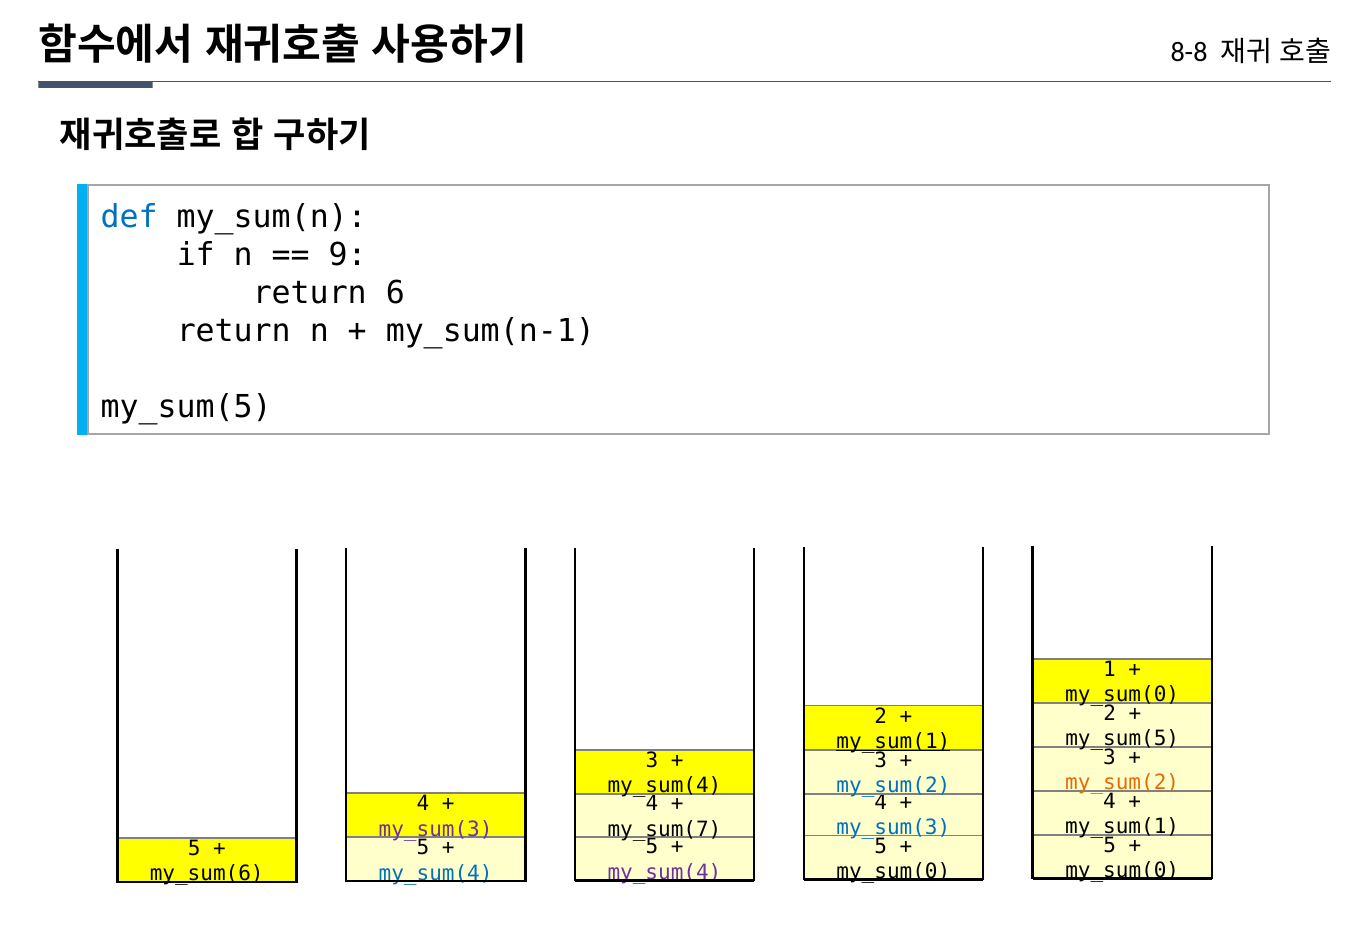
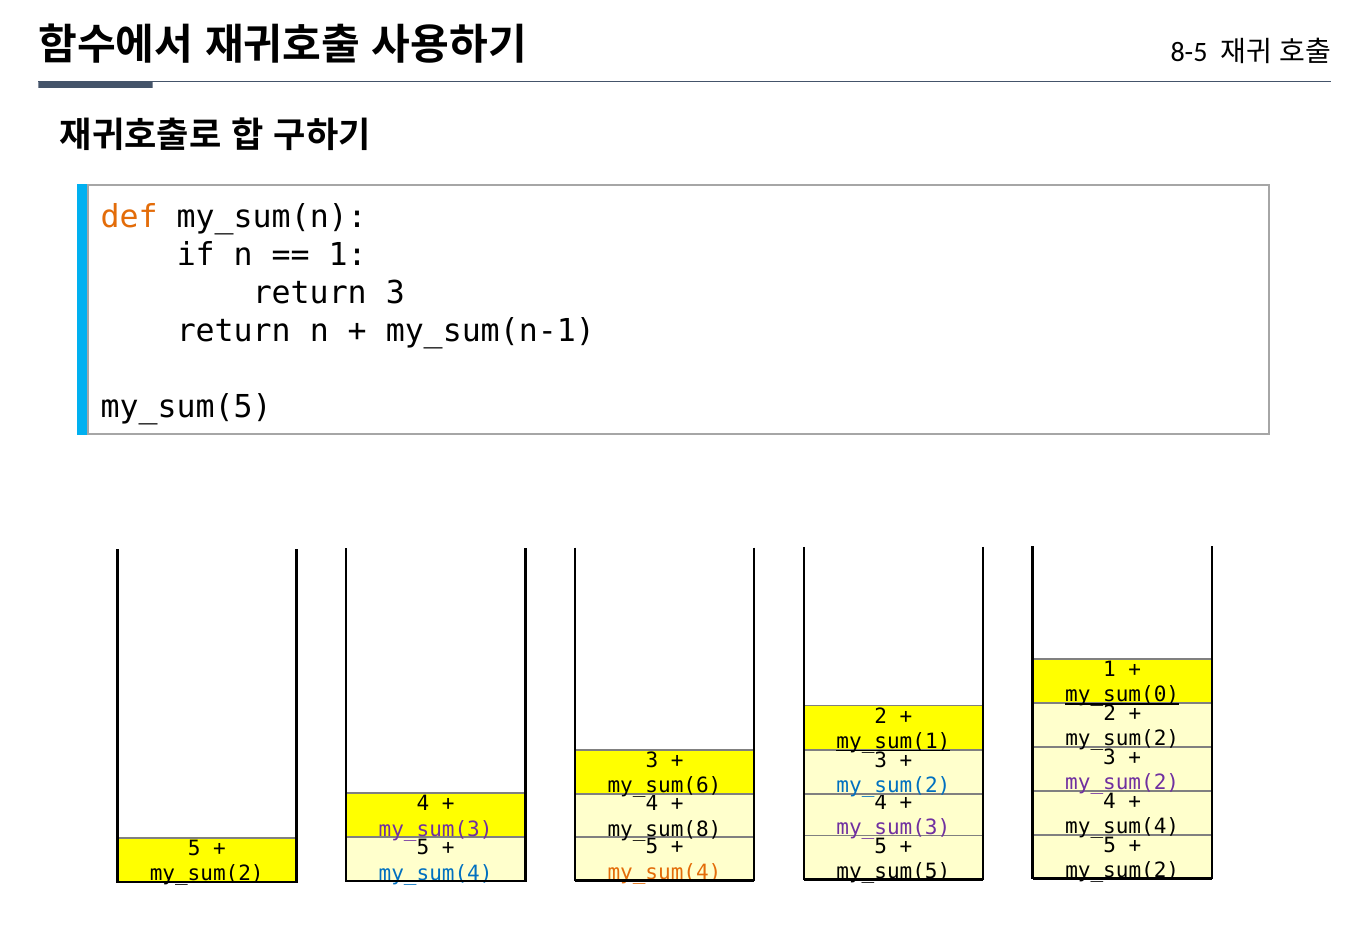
8-8: 8-8 -> 8-5 (1189, 52)
def colour: blue -> orange (129, 217)
9: 9 -> 1 (348, 255)
return 6: 6 -> 3 (395, 293)
my_sum(0 underline: none -> present (1122, 695)
my_sum(5: my_sum(5 -> my_sum(2 (1122, 739)
my_sum(2 colour: orange -> purple (1122, 783)
my_sum(4: my_sum(4 -> my_sum(6 (664, 786)
my_sum(1: my_sum(1 -> my_sum(4 (1122, 827)
my_sum(3 colour: blue -> purple (893, 827)
my_sum(7: my_sum(7 -> my_sum(8 (664, 829)
my_sum(0: my_sum(0 -> my_sum(2 (1122, 871)
my_sum(0: my_sum(0 -> my_sum(5 (893, 871)
my_sum(4 colour: purple -> orange (664, 872)
my_sum(6: my_sum(6 -> my_sum(2 (207, 874)
